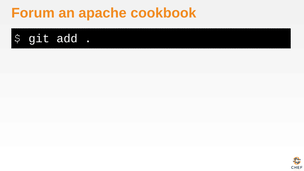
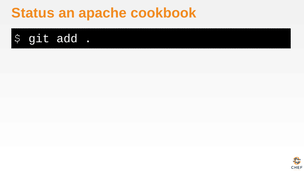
Forum: Forum -> Status (33, 13)
